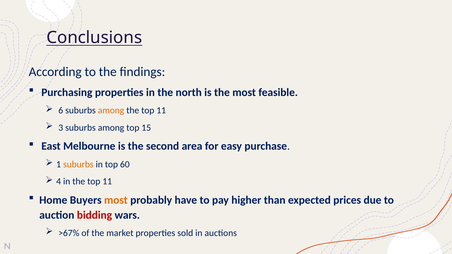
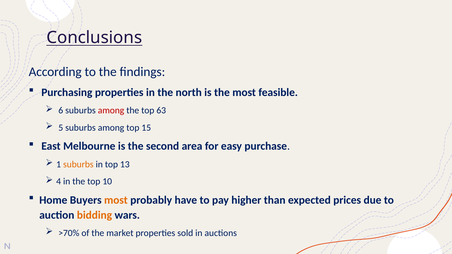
among colour: orange -> red (111, 111)
11: 11 -> 63 (161, 111)
3: 3 -> 5 (61, 128)
60: 60 -> 13 (125, 164)
in the top 11: 11 -> 10 (107, 182)
bidding colour: red -> orange (94, 215)
>67%: >67% -> >70% (69, 233)
